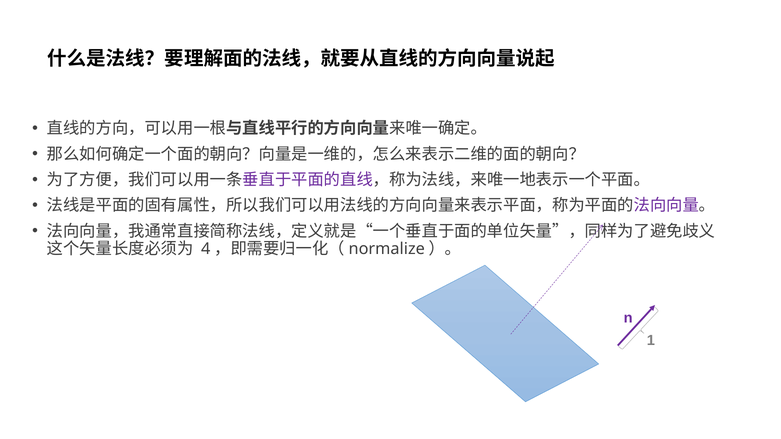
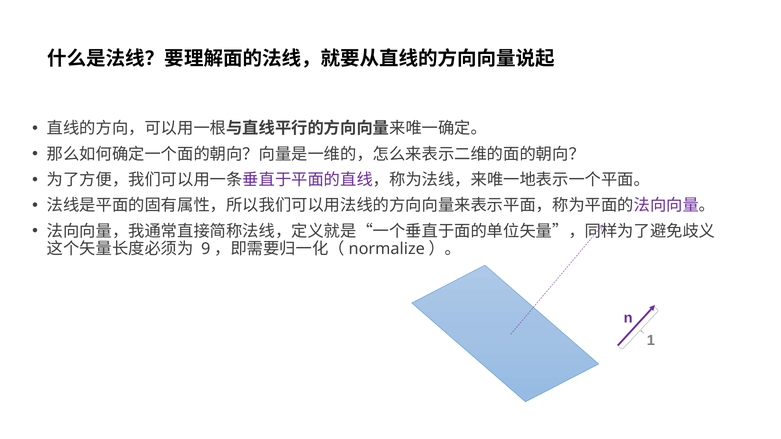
4: 4 -> 9 (206, 249)
